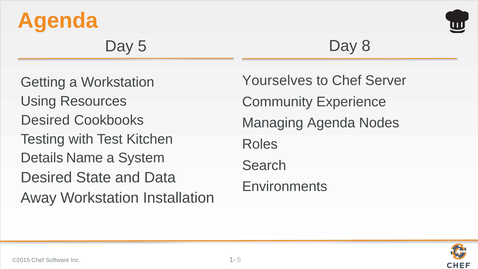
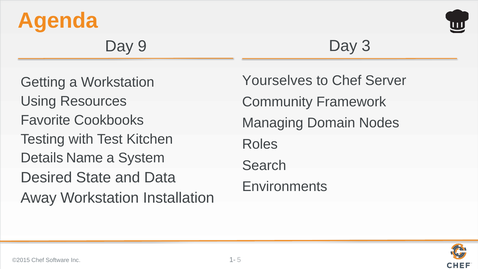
Day 5: 5 -> 9 (142, 46)
8: 8 -> 3 (366, 46)
Experience: Experience -> Framework (351, 102)
Desired: Desired -> Favorite (45, 120)
Managing Agenda: Agenda -> Domain (331, 123)
